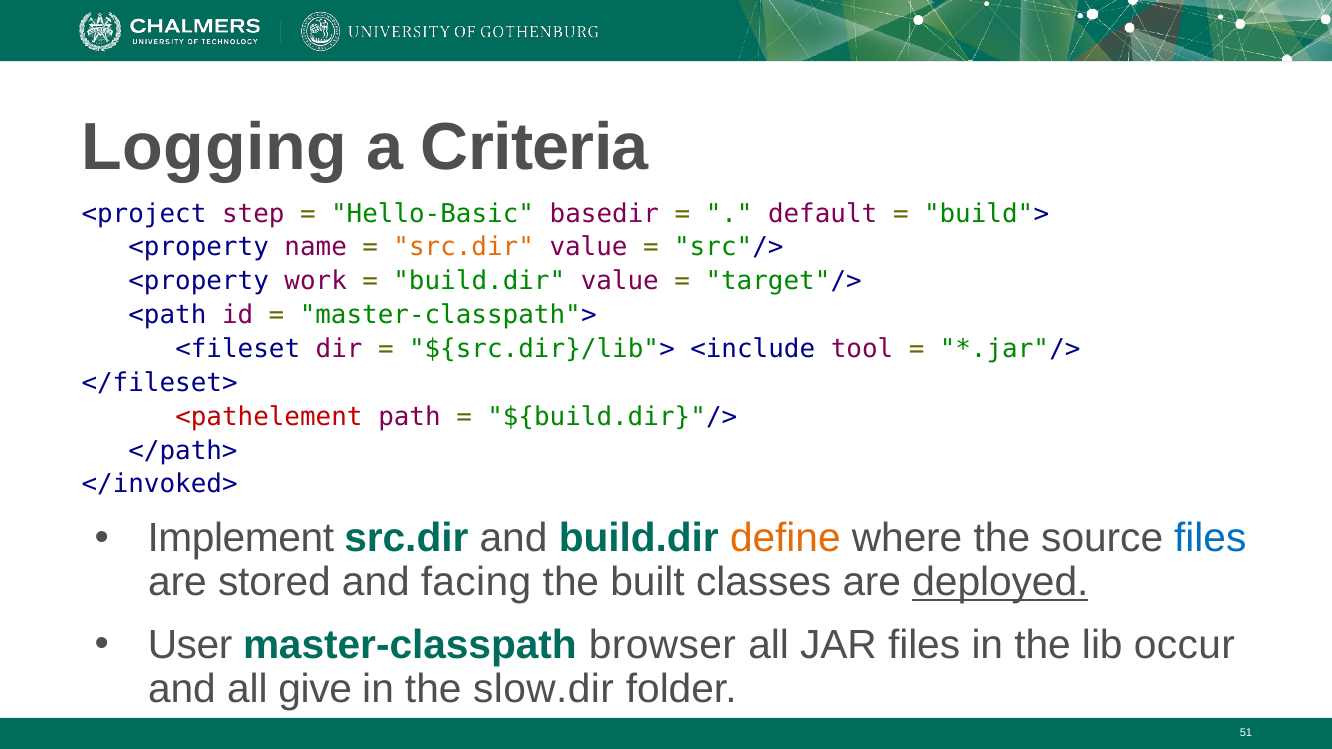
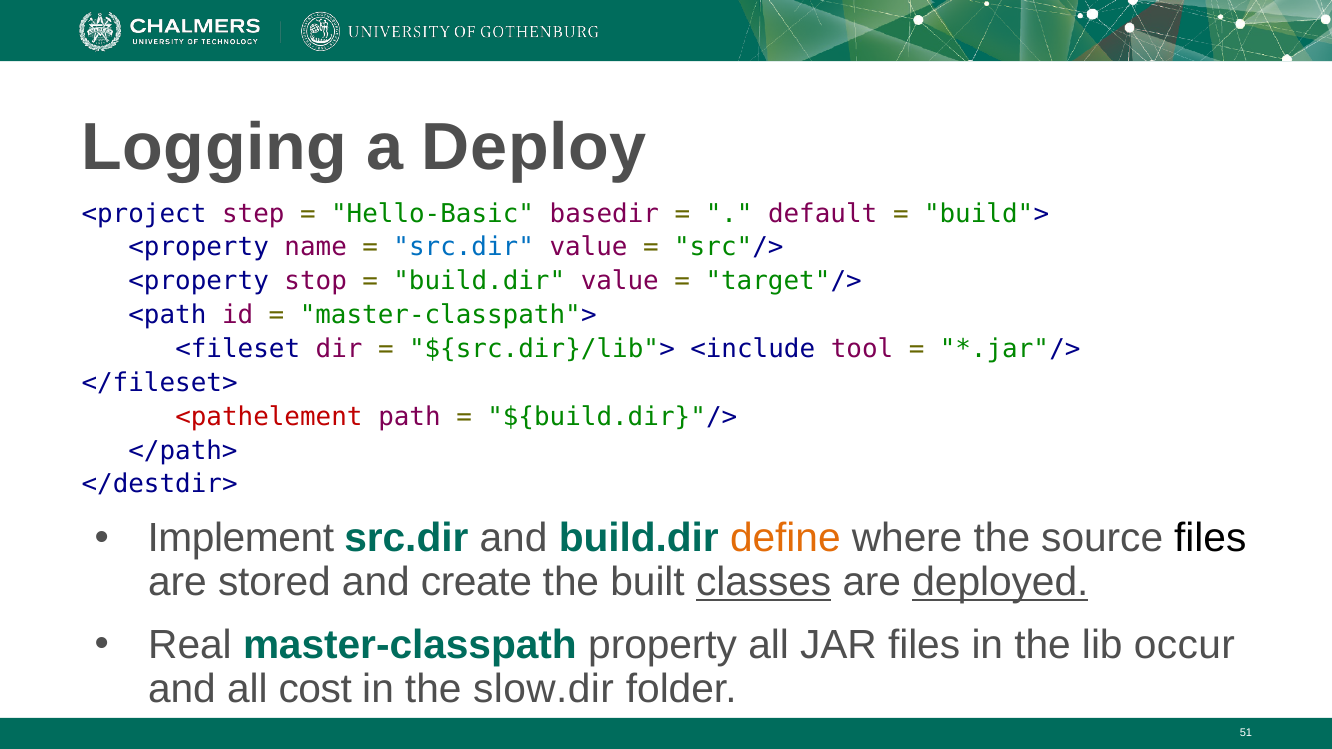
Criteria: Criteria -> Deploy (534, 147)
src.dir colour: orange -> blue (464, 247)
work: work -> stop (316, 281)
</invoked>: </invoked> -> </destdir> (160, 485)
files colour: blue -> black (1210, 539)
facing: facing -> create (476, 583)
classes underline: none -> present (764, 583)
User: User -> Real (190, 645)
browser: browser -> property (663, 645)
give: give -> cost (315, 689)
